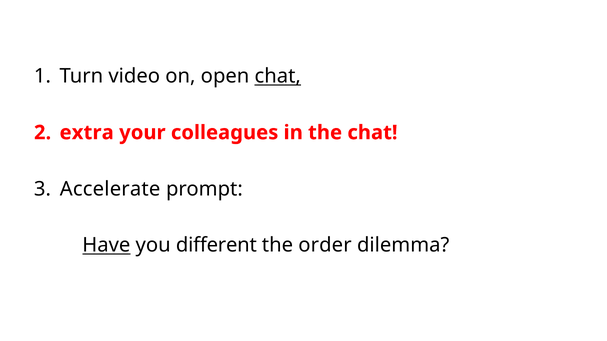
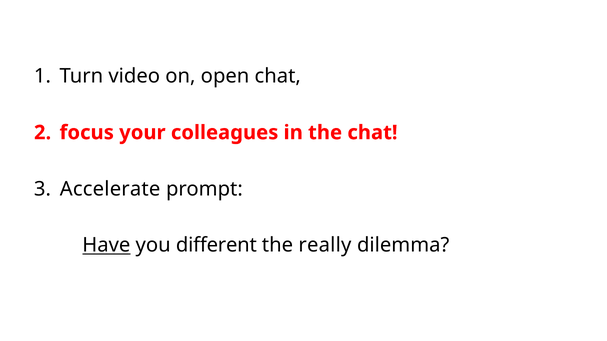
chat underline: present -> none (278, 76)
extra: extra -> focus (87, 133)
order: order -> really (325, 245)
